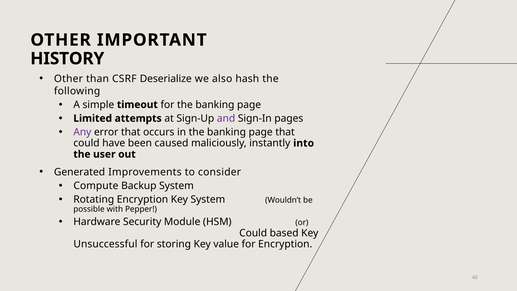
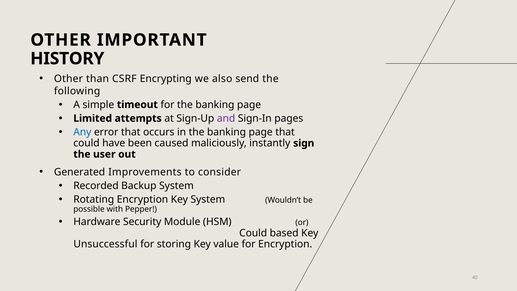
Deserialize: Deserialize -> Encrypting (166, 79)
hash: hash -> send (247, 79)
Any colour: purple -> blue (82, 132)
into: into -> sign (304, 143)
Compute: Compute -> Recorded (96, 186)
